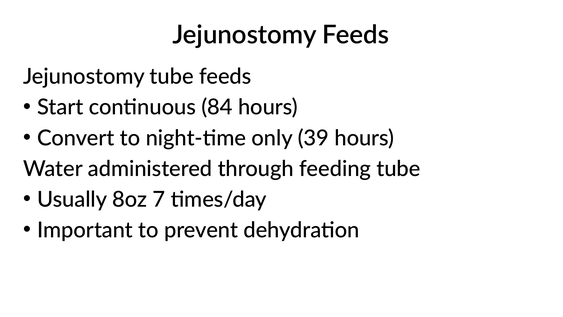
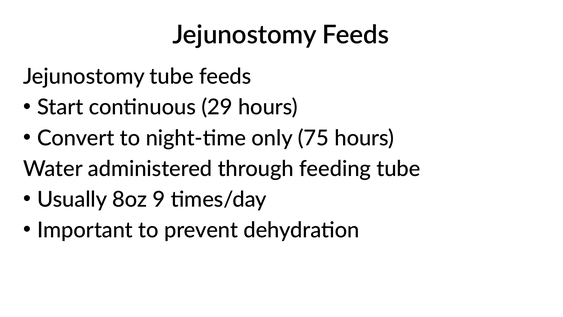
84: 84 -> 29 (217, 107)
39: 39 -> 75 (313, 138)
7: 7 -> 9 (159, 199)
